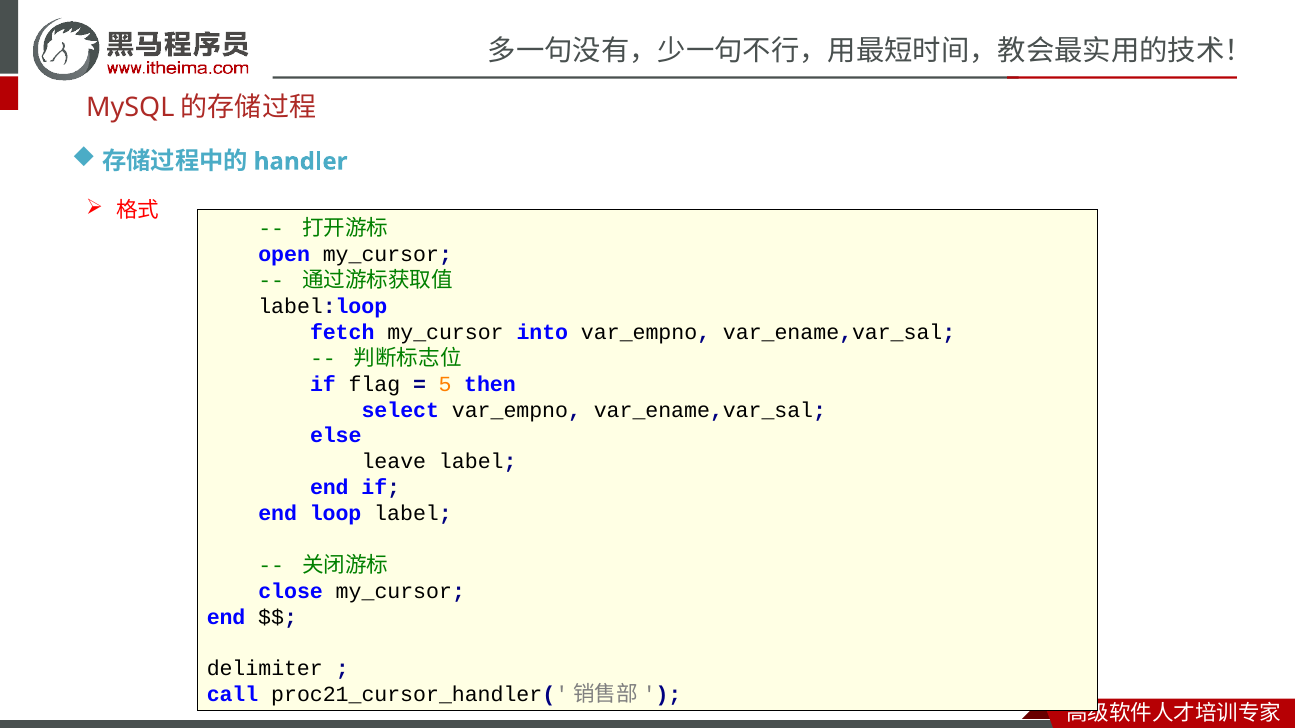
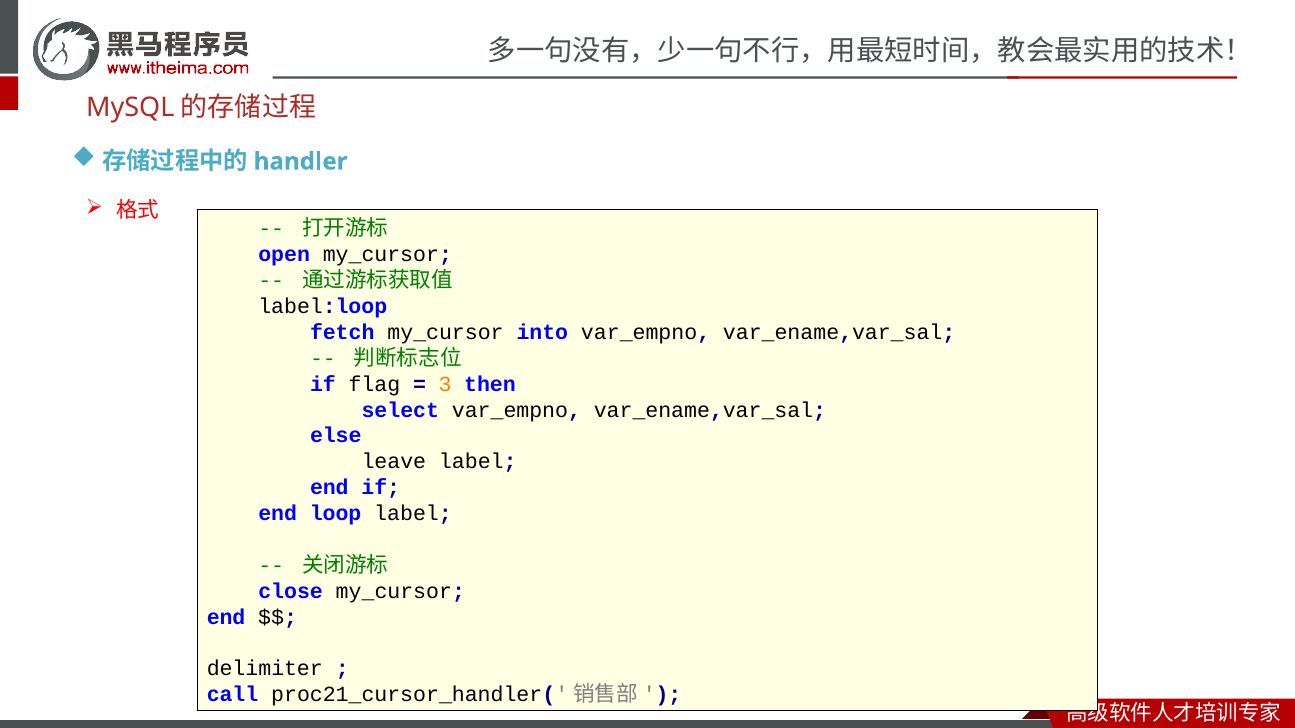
5: 5 -> 3 (445, 384)
